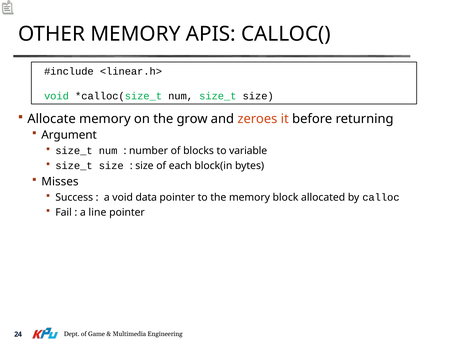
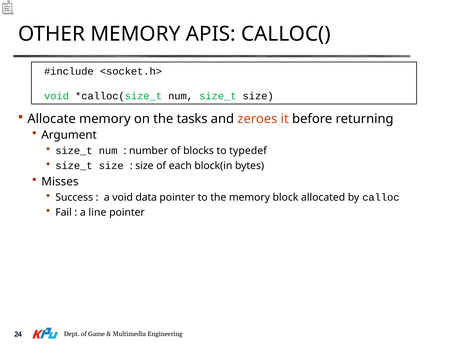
<linear.h>: <linear.h> -> <socket.h> (131, 71)
grow: grow -> tasks (192, 119)
variable: variable -> typedef (248, 151)
